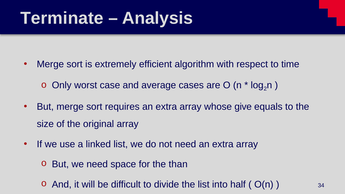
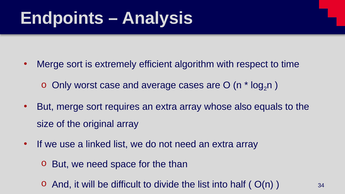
Terminate: Terminate -> Endpoints (62, 18)
give: give -> also (243, 107)
